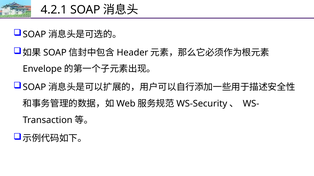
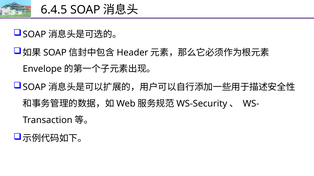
4.2.1: 4.2.1 -> 6.4.5 (54, 10)
